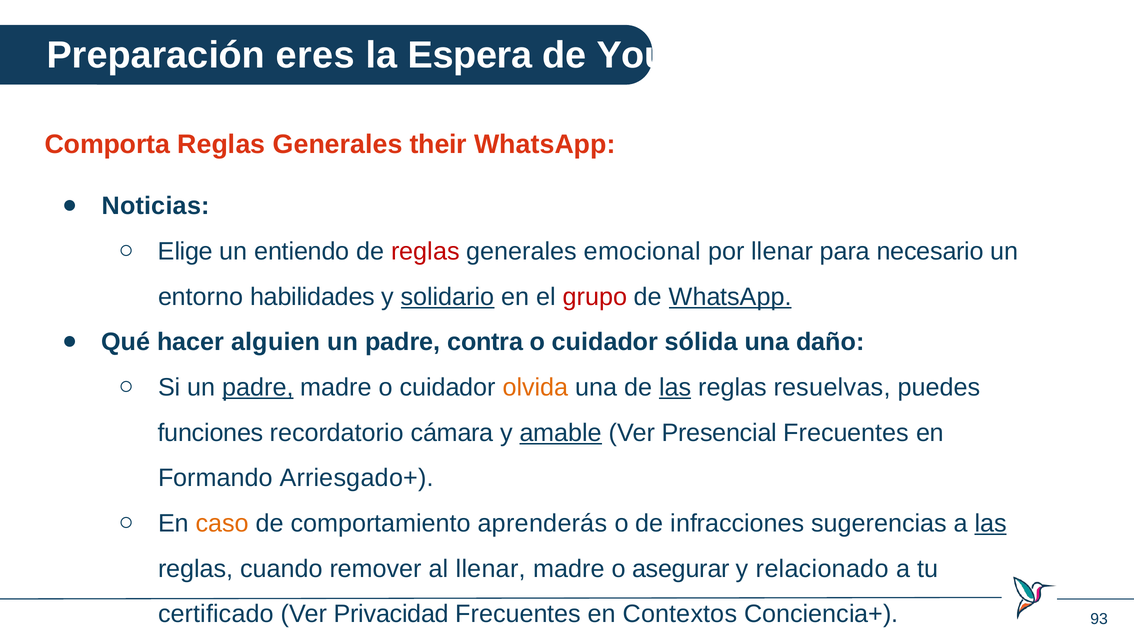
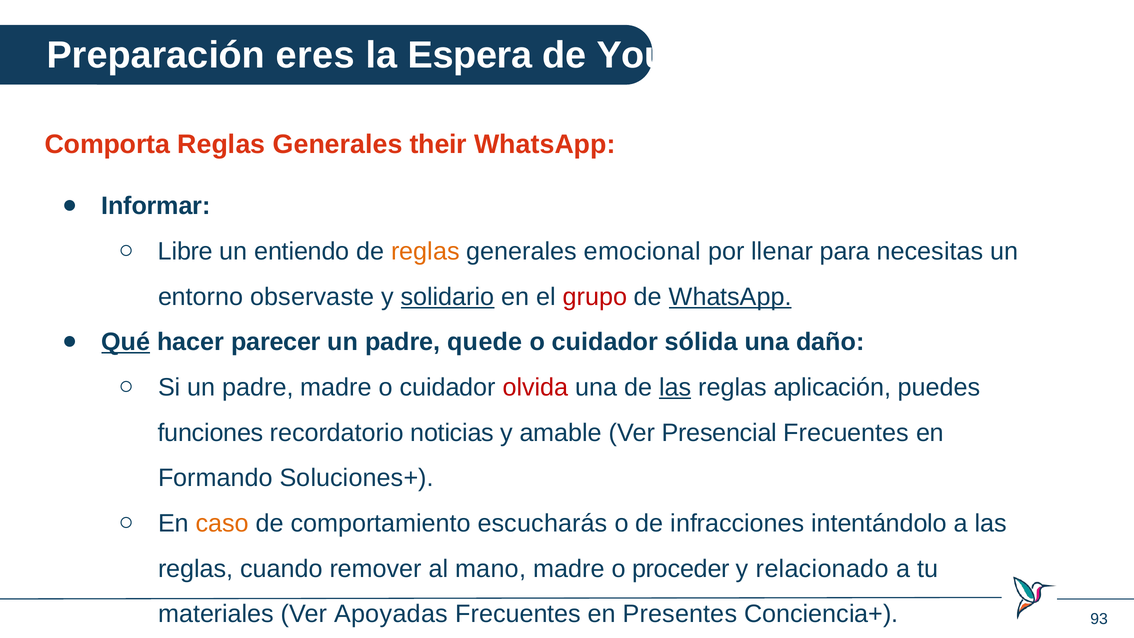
Noticias: Noticias -> Informar (156, 206)
Elige: Elige -> Libre (185, 251)
reglas colour: red -> orange (425, 251)
necesario: necesario -> necesitas (930, 251)
habilidades: habilidades -> observaste (312, 297)
Qué underline: none -> present (126, 342)
alguien: alguien -> parecer (276, 342)
contra: contra -> quede (485, 342)
padre underline: present -> none (258, 387)
olvida colour: orange -> red (536, 387)
resuelvas: resuelvas -> aplicación (832, 387)
cámara: cámara -> noticias (452, 433)
amable underline: present -> none (561, 433)
Arriesgado+: Arriesgado+ -> Soluciones+ (357, 478)
aprenderás: aprenderás -> escucharás (543, 523)
sugerencias: sugerencias -> intentándolo (879, 523)
las underline: present -> none (991, 523)
al llenar: llenar -> mano (491, 569)
asegurar: asegurar -> proceder (681, 569)
certificado: certificado -> materiales (216, 614)
Privacidad: Privacidad -> Apoyadas (391, 614)
Contextos: Contextos -> Presentes (680, 614)
